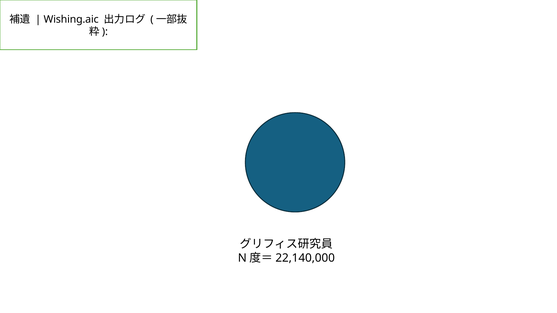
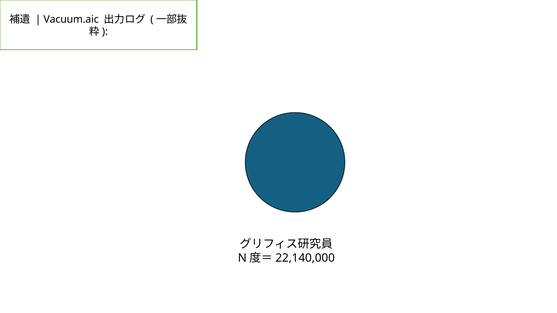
Wishing.aic: Wishing.aic -> Vacuum.aic (71, 19)
